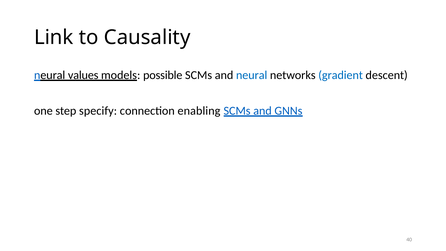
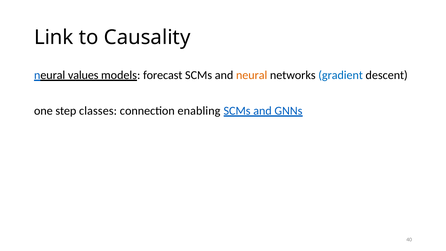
possible: possible -> forecast (163, 75)
neural colour: blue -> orange (252, 75)
specify: specify -> classes (98, 111)
